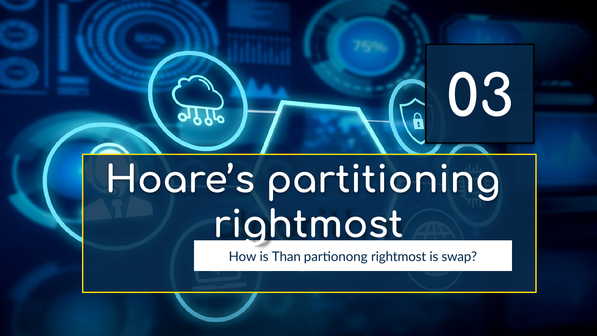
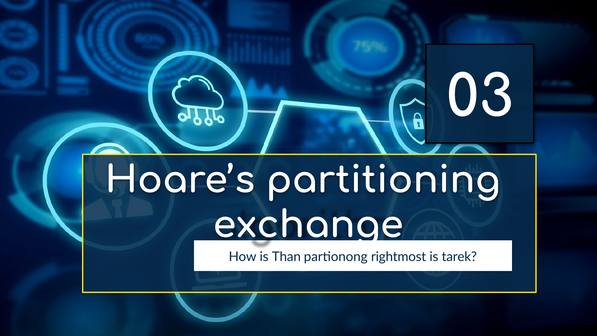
rightmost: rightmost -> exchange (308, 225)
swap: swap -> tarek (459, 257)
